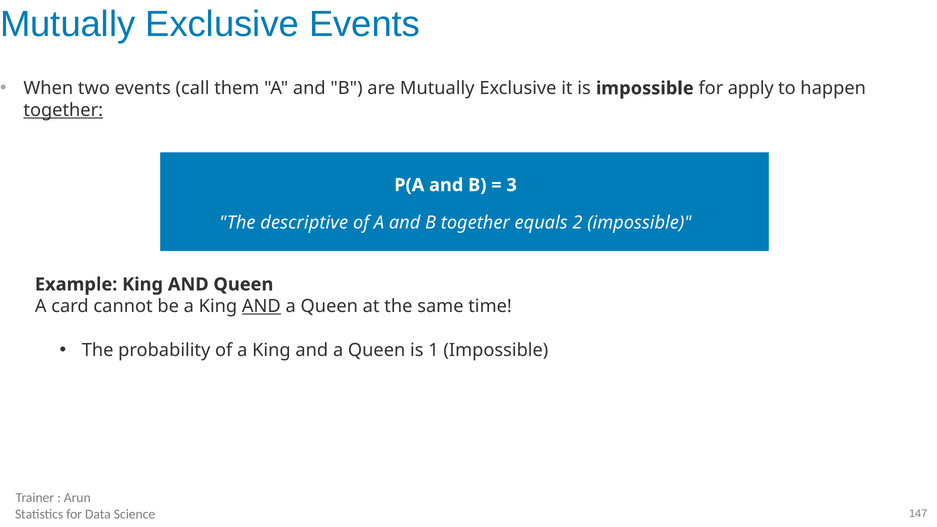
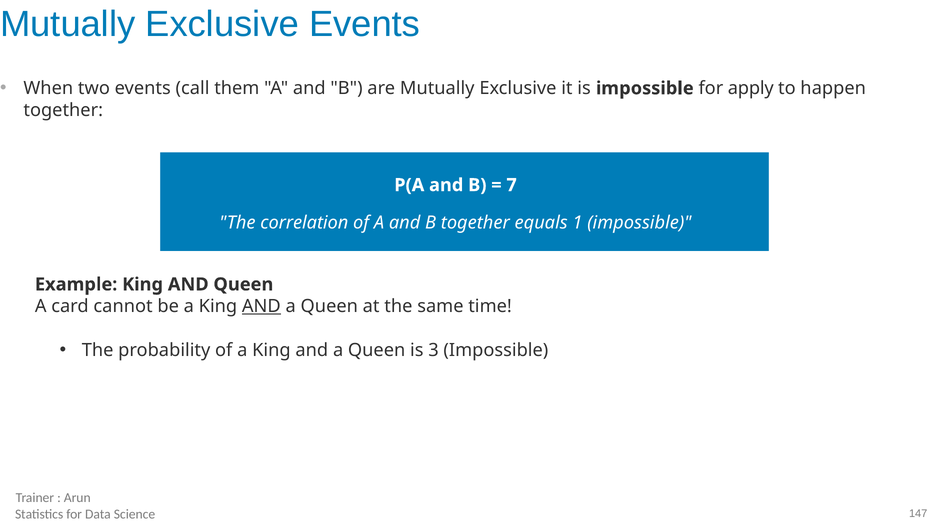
together underline: present -> none (63, 110)
3: 3 -> 7 (512, 185)
descriptive: descriptive -> correlation (304, 223)
2: 2 -> 1 (577, 223)
1: 1 -> 3 (434, 350)
